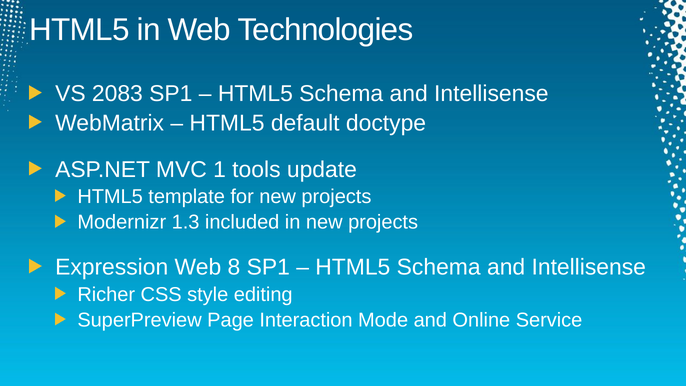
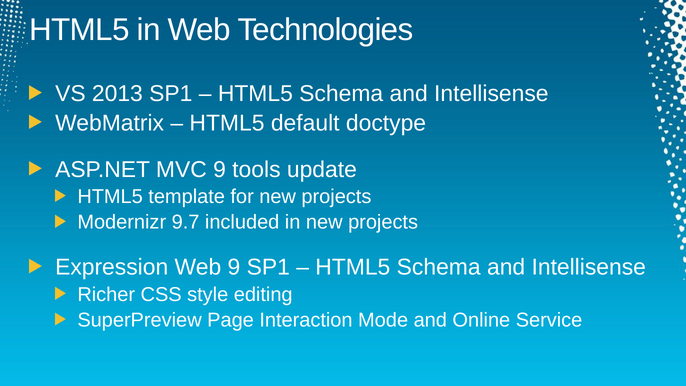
2083: 2083 -> 2013 (117, 94)
MVC 1: 1 -> 9 (220, 169)
1.3: 1.3 -> 9.7 (186, 222)
Web 8: 8 -> 9 (234, 267)
